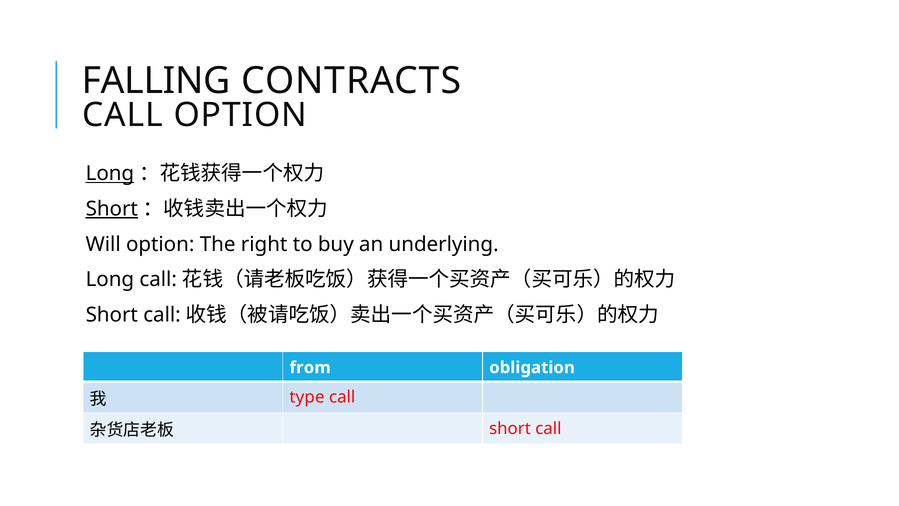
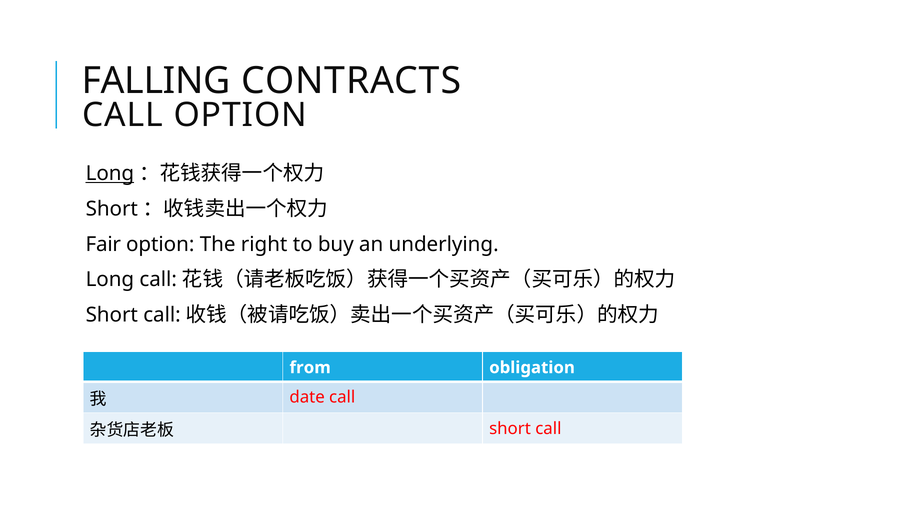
Short underline: present -> none (112, 209)
Will: Will -> Fair (103, 244)
type: type -> date (307, 397)
